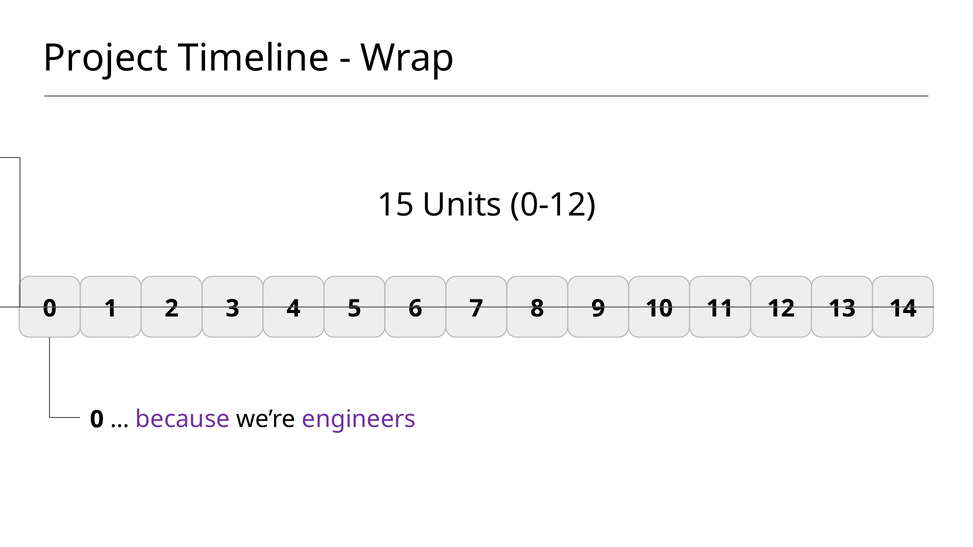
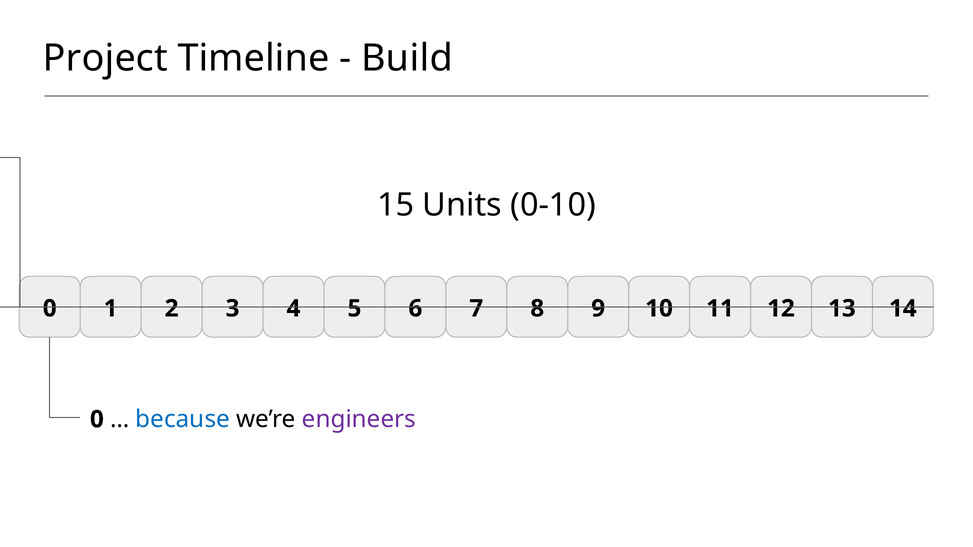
Wrap: Wrap -> Build (407, 58)
0-12: 0-12 -> 0-10 (553, 205)
because colour: purple -> blue (183, 420)
